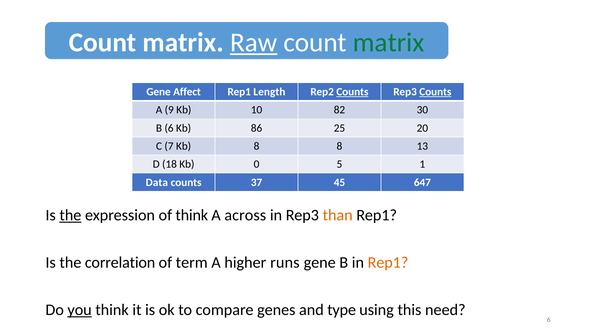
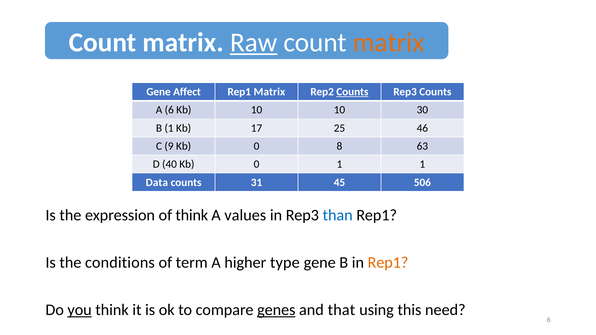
matrix colour: green -> orange (389, 43)
Rep1 Length: Length -> Matrix (269, 92)
Counts underline: present -> none (435, 92)
A 9: 9 -> 6 (169, 110)
10 82: 82 -> 10 (339, 110)
B 6: 6 -> 1 (169, 128)
86: 86 -> 17 (257, 128)
20: 20 -> 46 (422, 128)
7: 7 -> 9 (169, 146)
8: 8 -> 0 (257, 146)
13: 13 -> 63 (422, 146)
18: 18 -> 40 (169, 164)
0 5: 5 -> 1 (339, 164)
37: 37 -> 31 (257, 182)
647: 647 -> 506 (422, 182)
the underline: present -> none (70, 215)
across: across -> values (245, 215)
than colour: orange -> blue (338, 215)
correlation: correlation -> conditions (120, 263)
runs: runs -> type (285, 263)
genes underline: none -> present (276, 310)
type: type -> that (341, 310)
